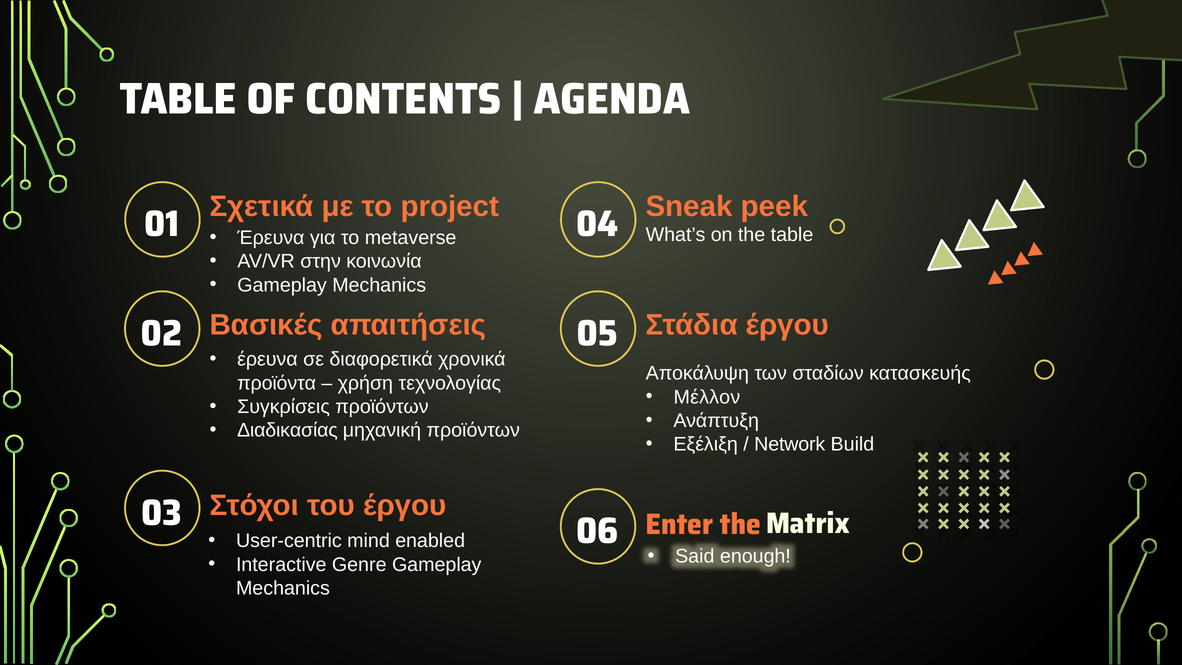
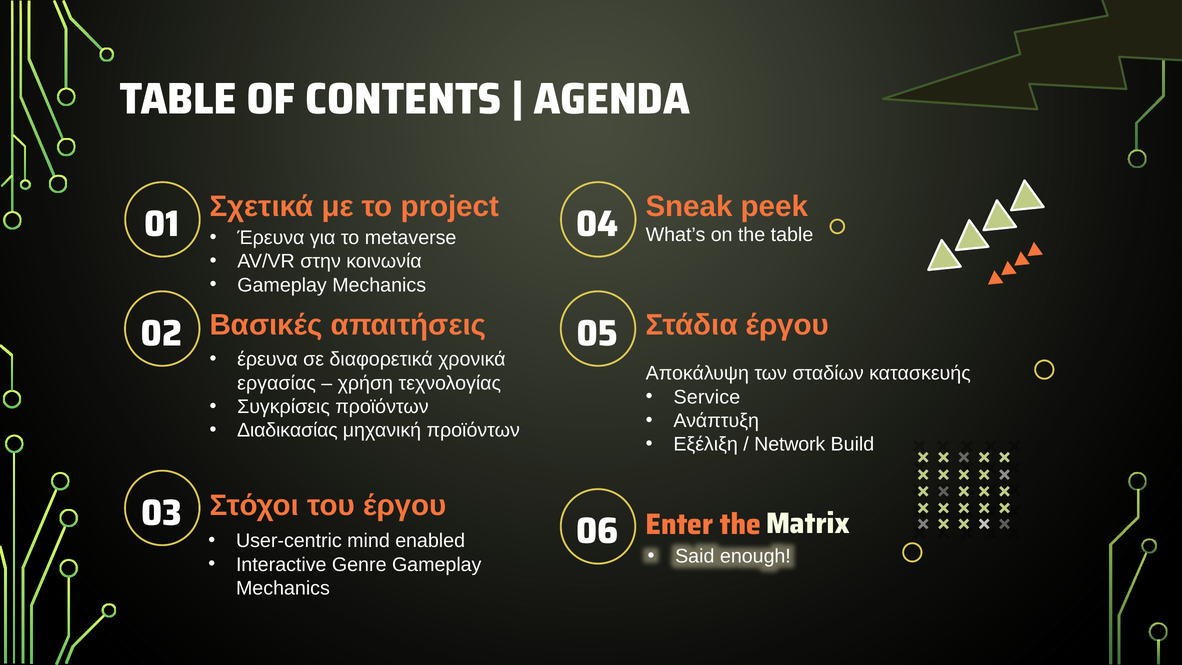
προϊόντα: προϊόντα -> εργασίας (277, 383)
Μέλλον: Μέλλον -> Service (707, 397)
